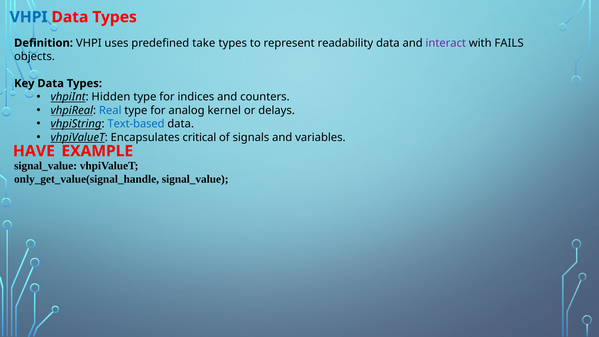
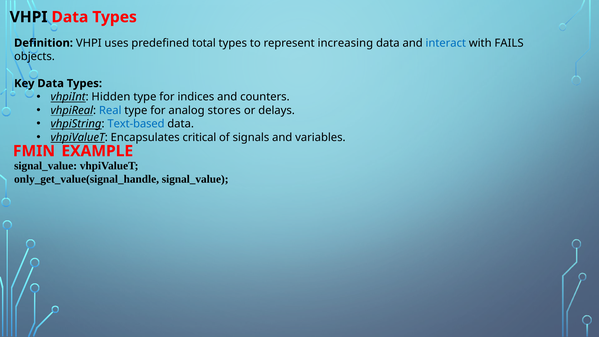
VHPI colour: blue -> black (29, 17)
take: take -> total (204, 43)
readability: readability -> increasing (345, 43)
interact colour: purple -> blue (446, 43)
kernel: kernel -> stores (224, 110)
HAVE: HAVE -> FMIN (34, 151)
